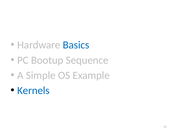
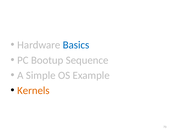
Kernels colour: blue -> orange (33, 90)
